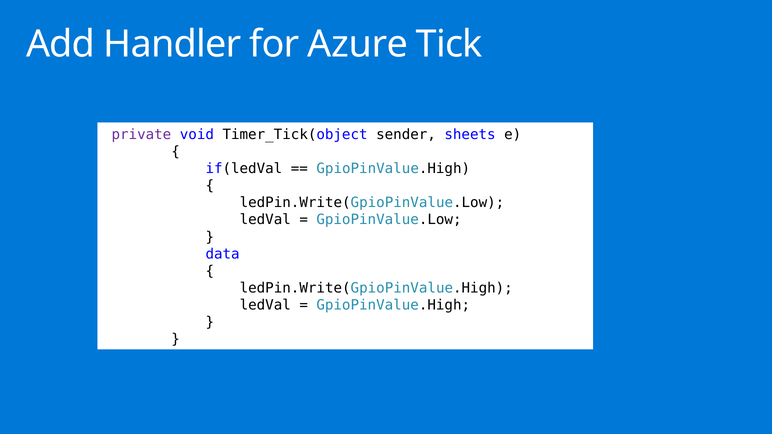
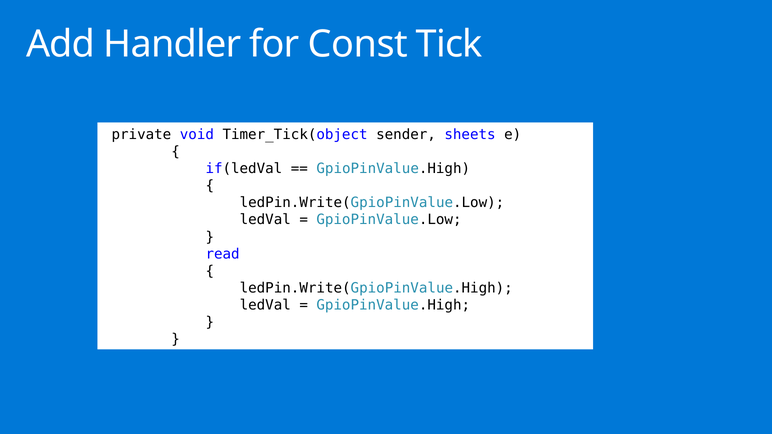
Azure: Azure -> Const (358, 44)
private colour: purple -> black (141, 135)
data: data -> read (223, 254)
